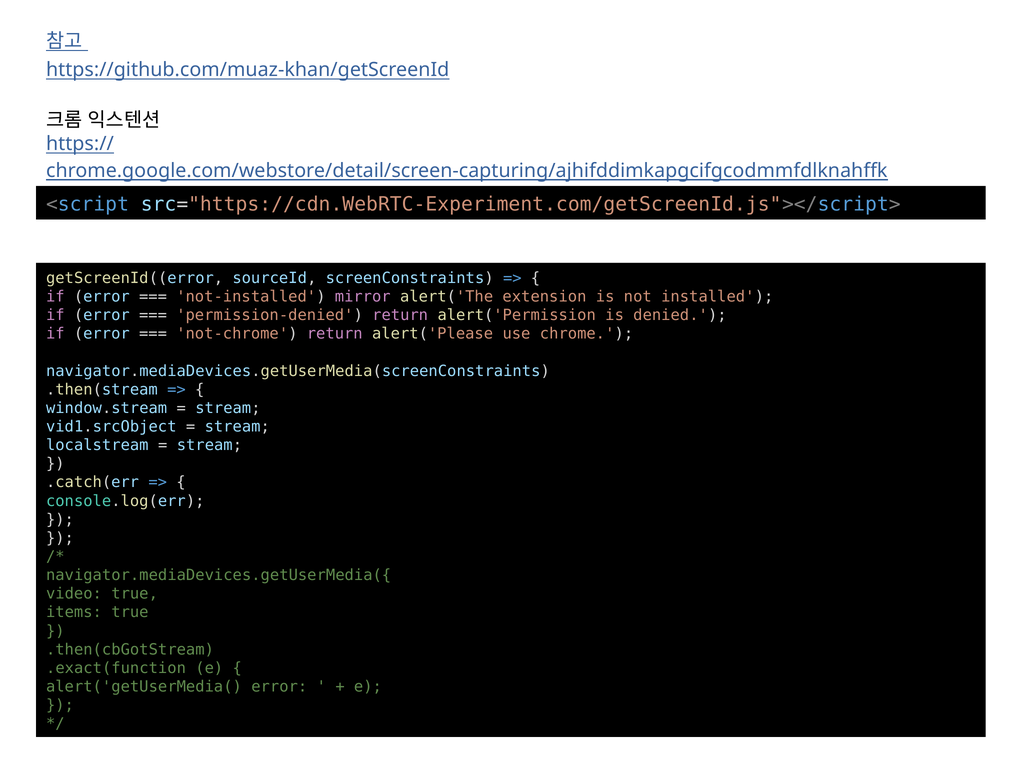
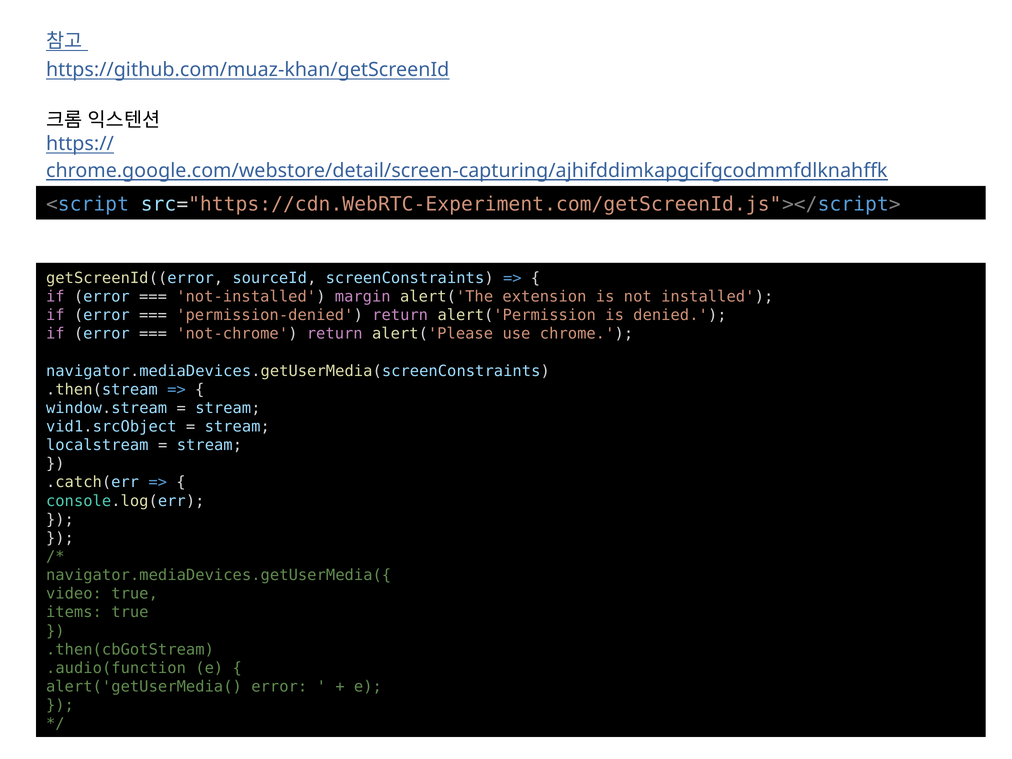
mirror: mirror -> margin (363, 297)
.exact(function: .exact(function -> .audio(function (116, 668)
